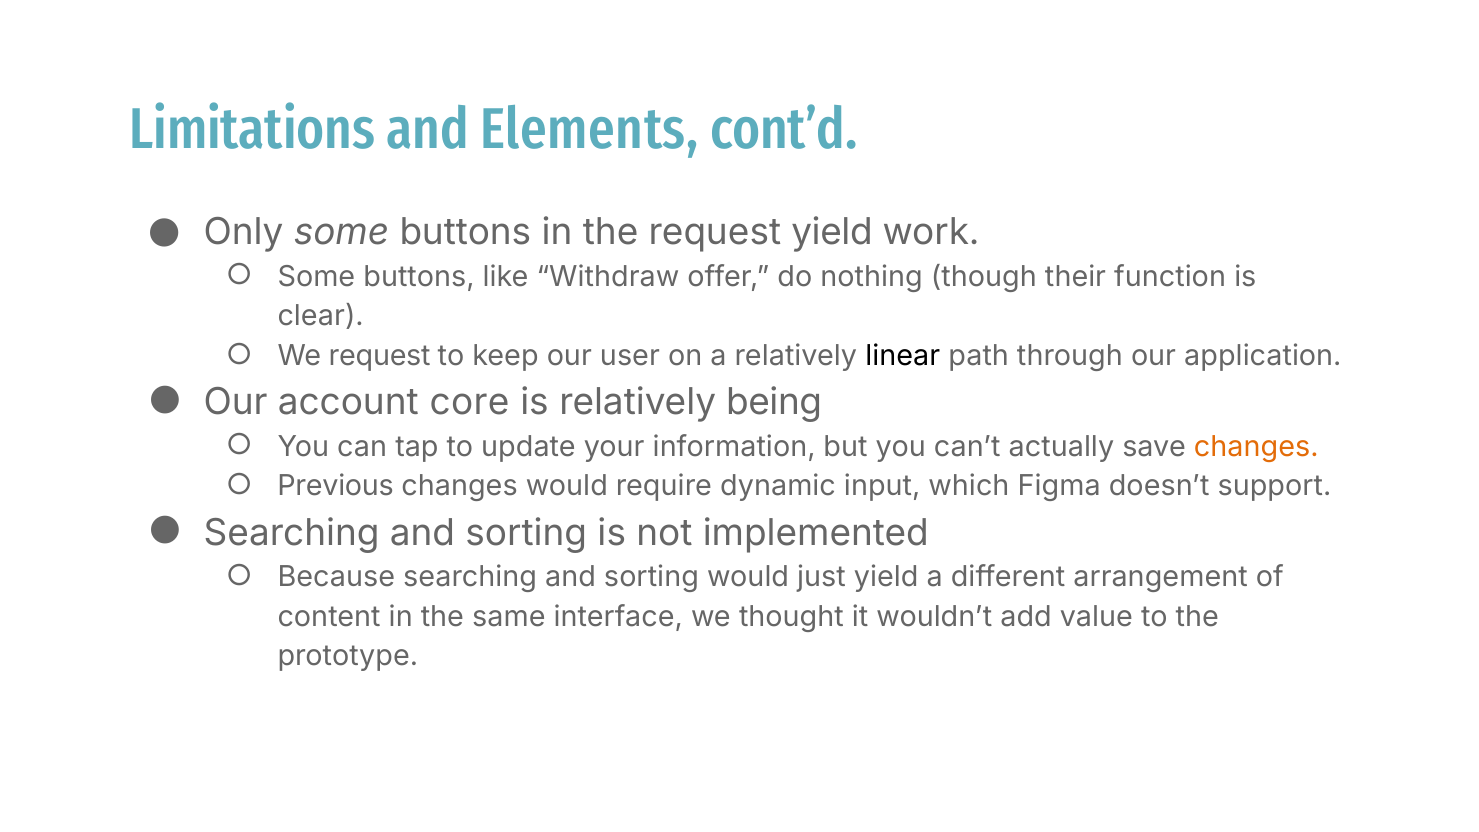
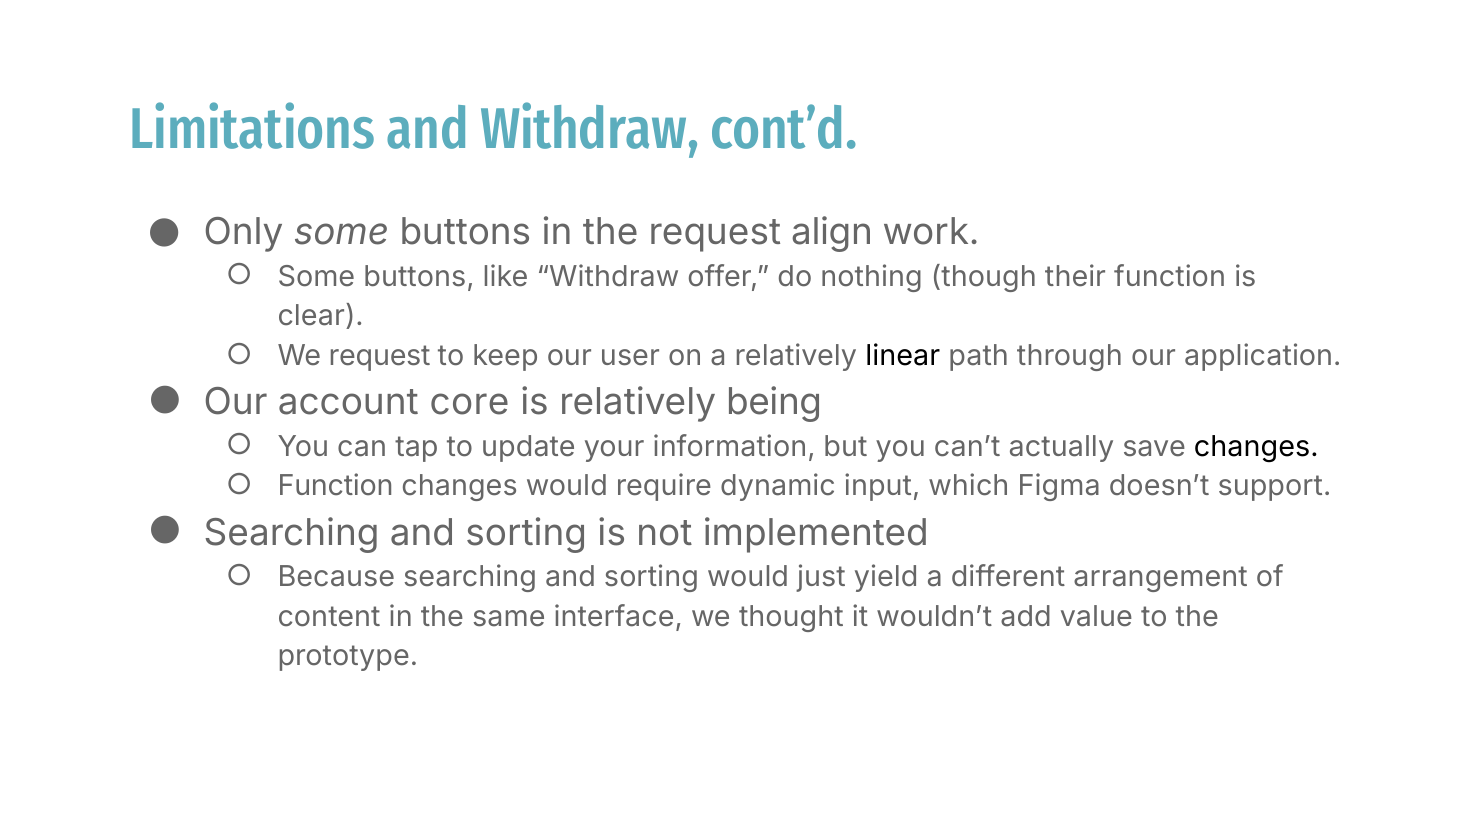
and Elements: Elements -> Withdraw (590, 130)
request yield: yield -> align (832, 233)
changes colour: orange -> black (1256, 447)
Previous: Previous -> Function (336, 486)
